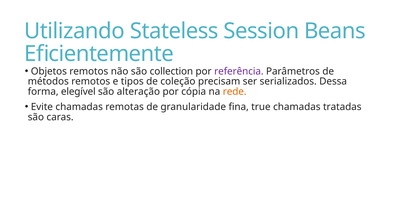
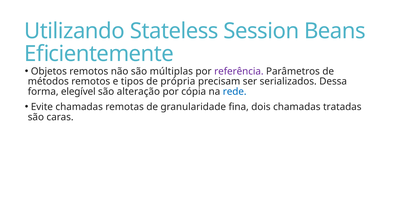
collection: collection -> múltiplas (171, 71)
coleção: coleção -> própria (178, 81)
rede colour: orange -> blue (235, 91)
true: true -> dois (261, 107)
